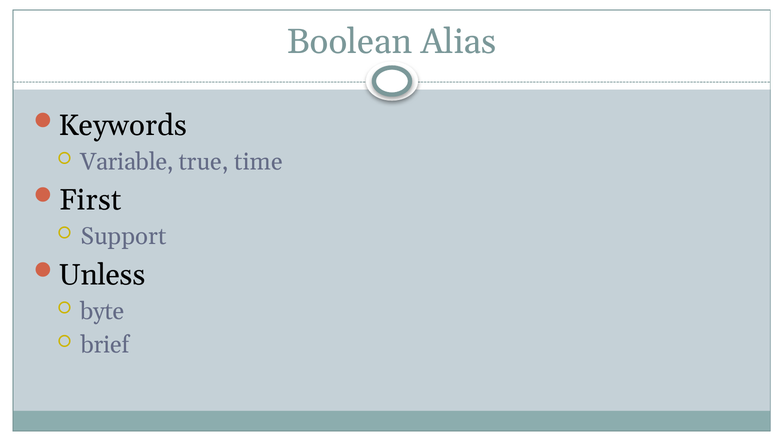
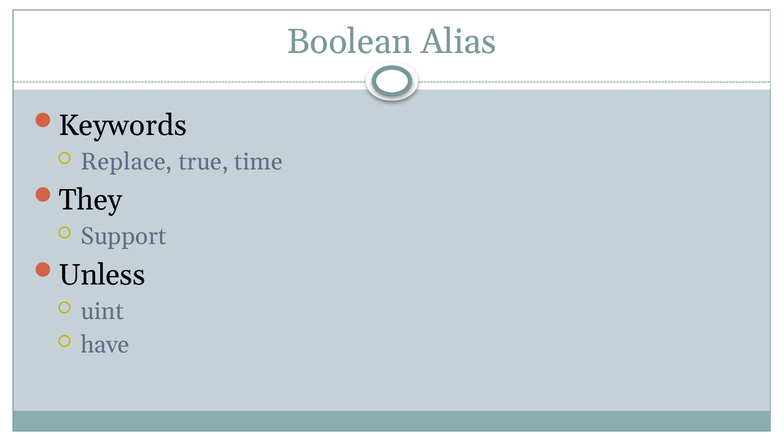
Variable: Variable -> Replace (127, 162)
First: First -> They (90, 200)
byte: byte -> uint (102, 311)
brief: brief -> have (105, 345)
